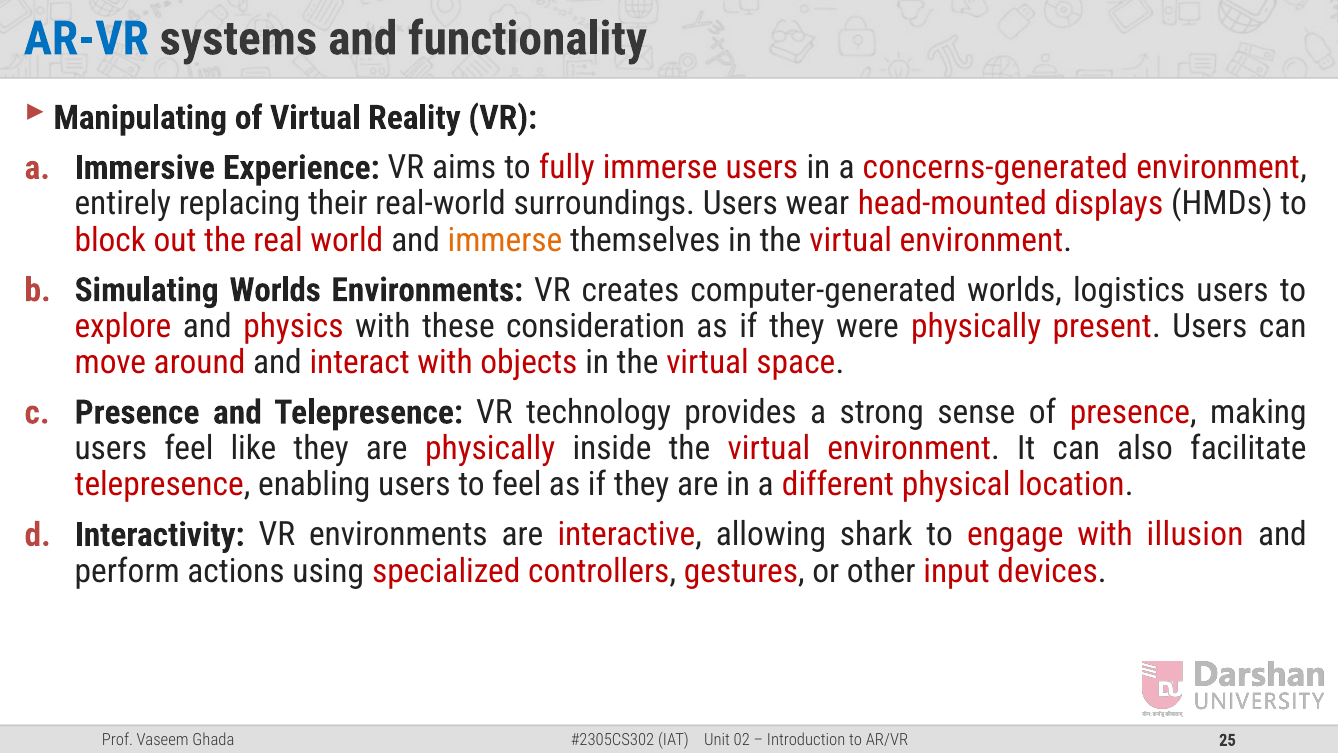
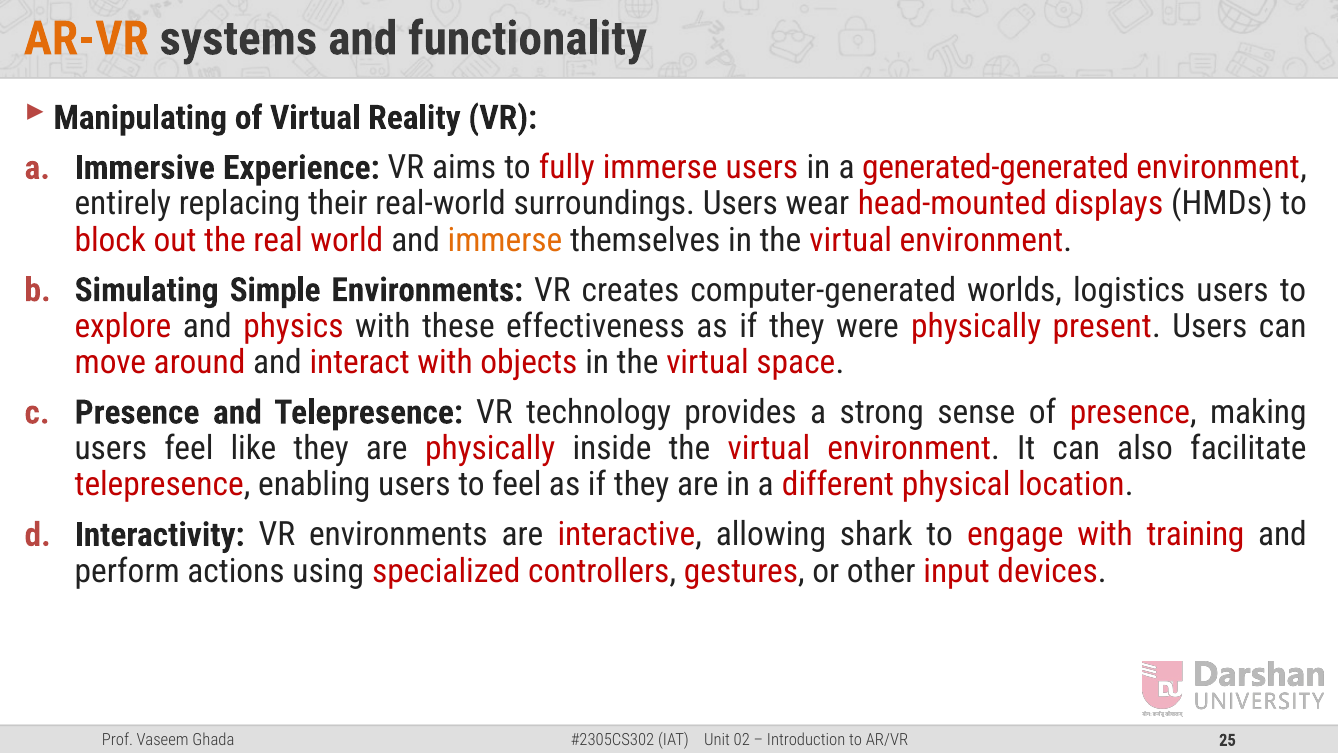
AR-VR colour: blue -> orange (86, 39)
concerns-generated: concerns-generated -> generated-generated (996, 168)
Simulating Worlds: Worlds -> Simple (275, 290)
consideration: consideration -> effectiveness (595, 326)
illusion: illusion -> training (1196, 535)
